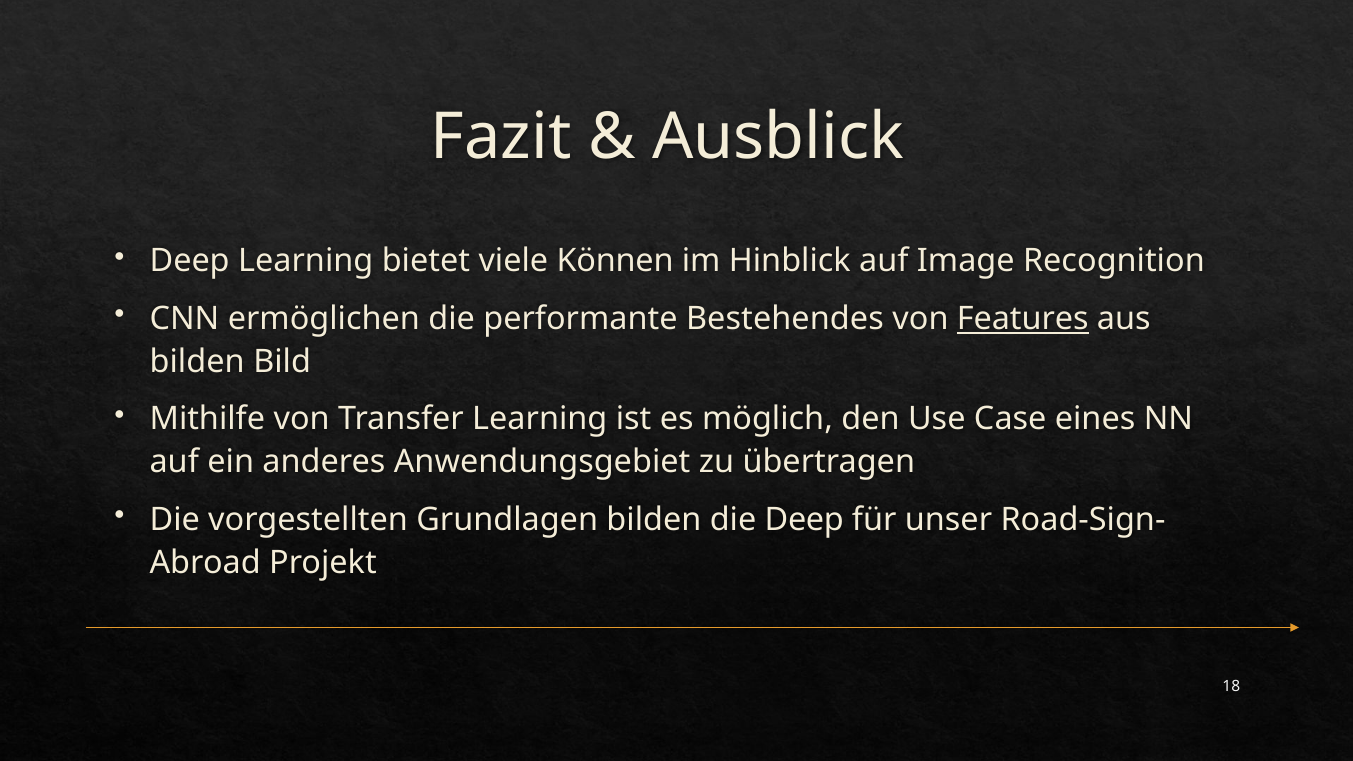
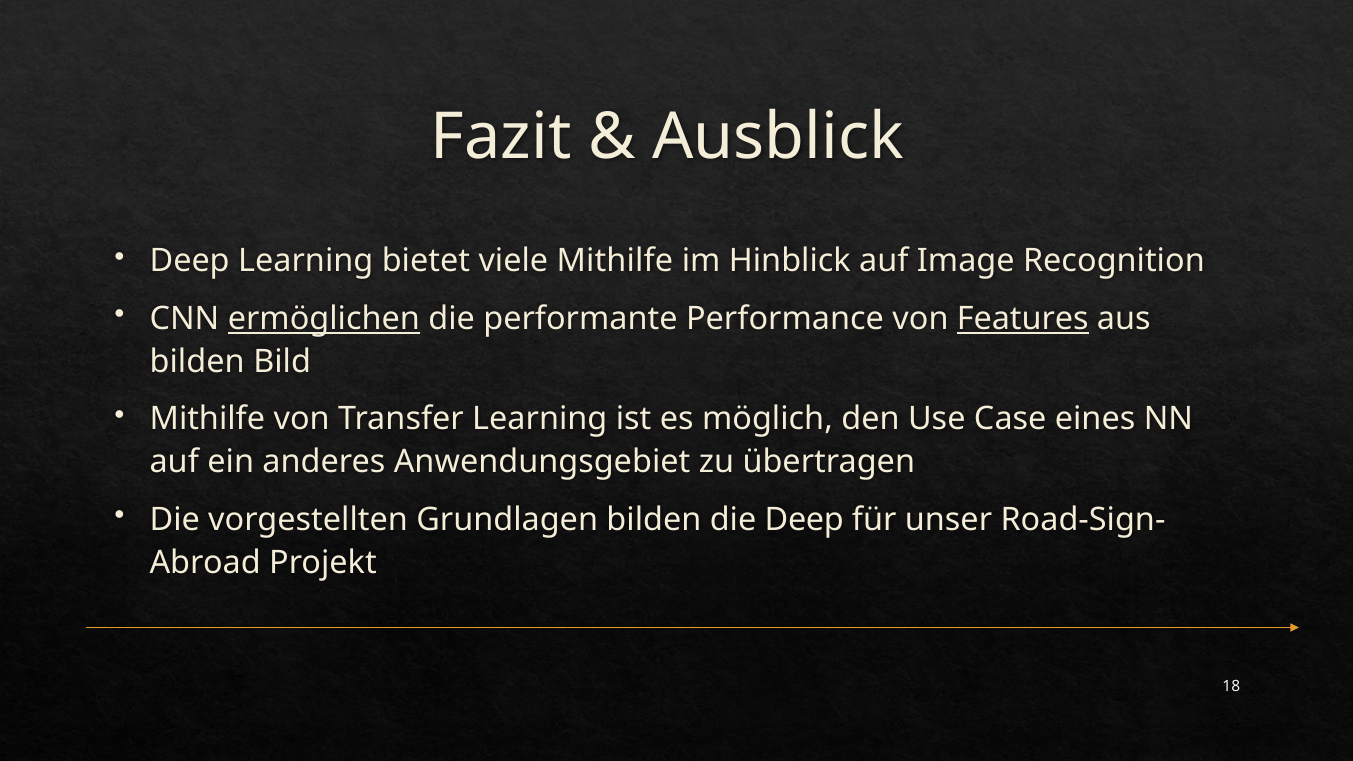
viele Können: Können -> Mithilfe (615, 261)
ermöglichen underline: none -> present (324, 319)
Bestehendes: Bestehendes -> Performance (785, 319)
